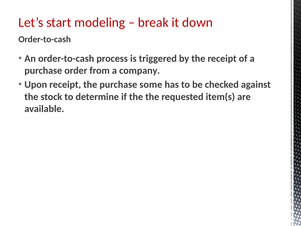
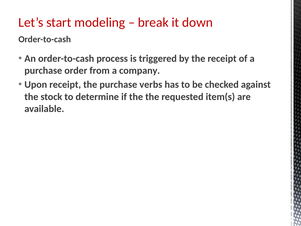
some: some -> verbs (151, 85)
